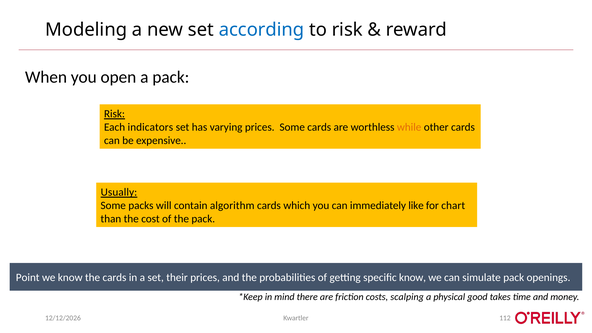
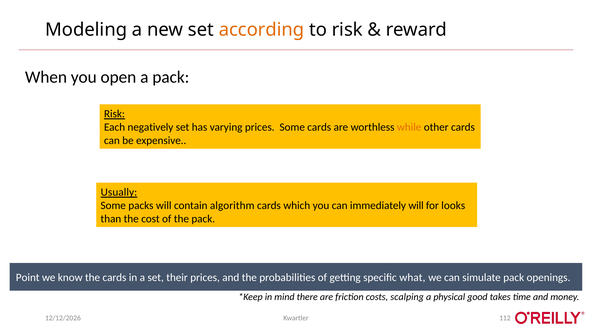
according colour: blue -> orange (261, 30)
indicators: indicators -> negatively (150, 127)
immediately like: like -> will (416, 206)
chart: chart -> looks (453, 206)
specific know: know -> what (412, 278)
